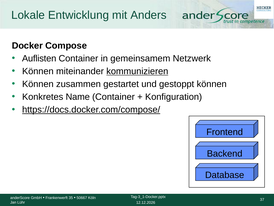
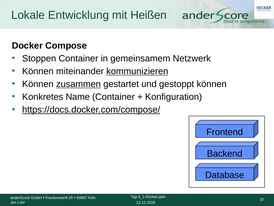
Anders: Anders -> Heißen (149, 15)
Auflisten: Auflisten -> Stoppen (39, 58)
zusammen underline: none -> present (78, 84)
